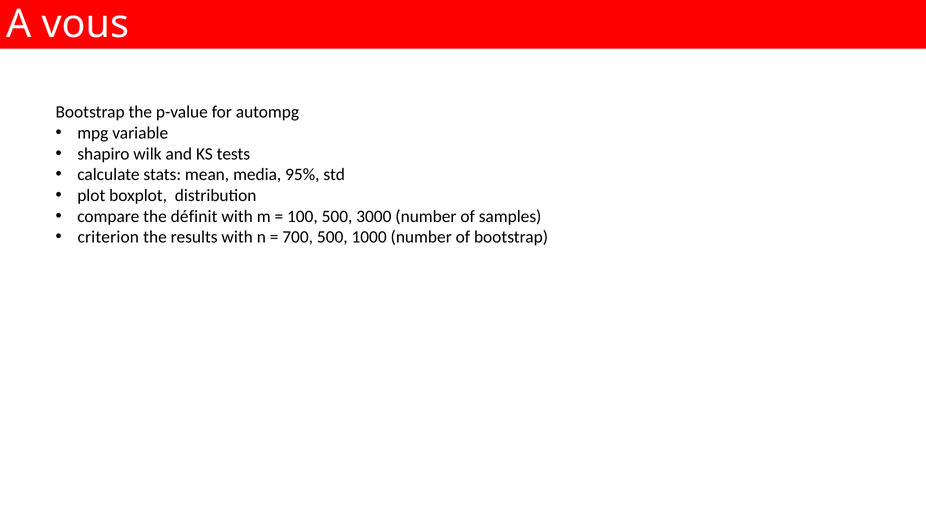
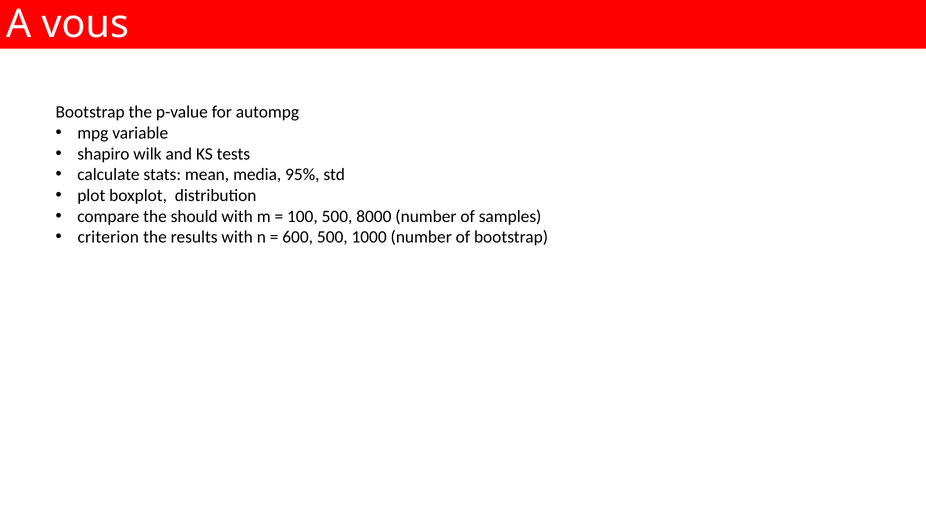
définit: définit -> should (194, 216)
3000: 3000 -> 8000 (374, 216)
700: 700 -> 600 (298, 237)
